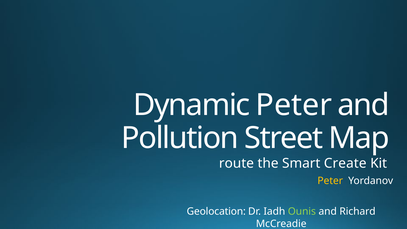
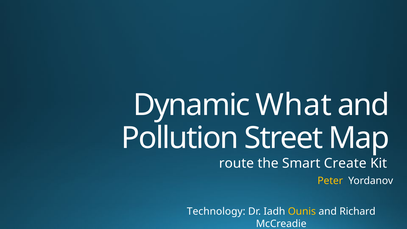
Dynamic Peter: Peter -> What (294, 105)
Geolocation: Geolocation -> Technology (216, 211)
Ounis colour: light green -> yellow (302, 211)
